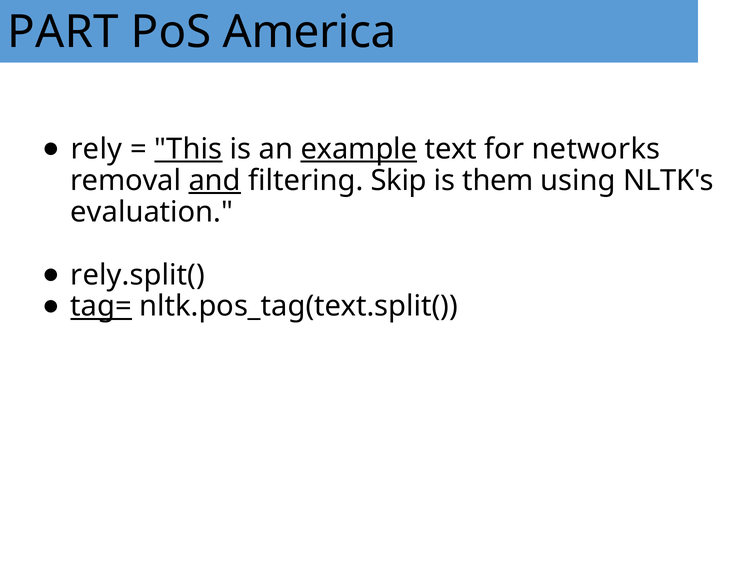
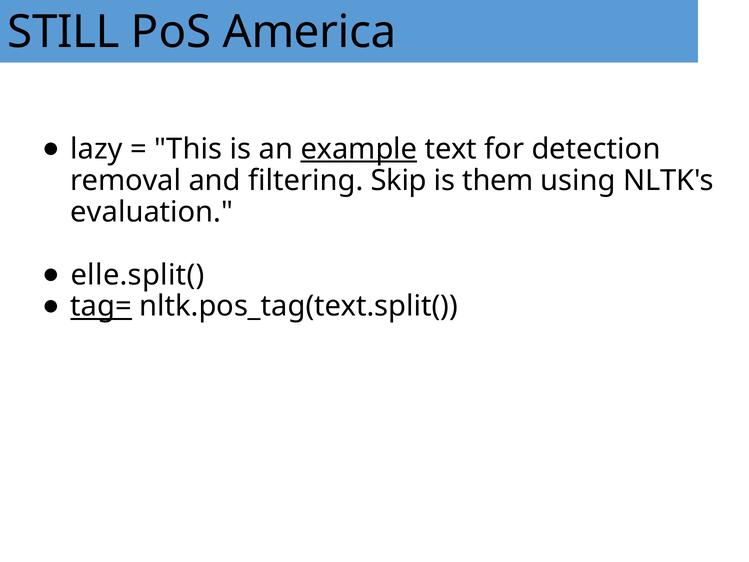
PART: PART -> STILL (63, 32)
rely: rely -> lazy (97, 149)
This underline: present -> none (188, 149)
networks: networks -> detection (596, 149)
and underline: present -> none (215, 180)
rely.split(: rely.split( -> elle.split( (138, 275)
